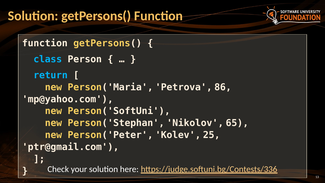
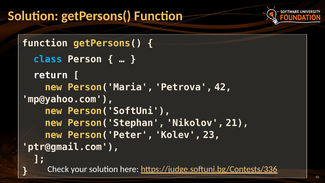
return colour: light blue -> white (51, 75)
86: 86 -> 42 (223, 87)
65: 65 -> 21 (237, 123)
25: 25 -> 23 (211, 135)
